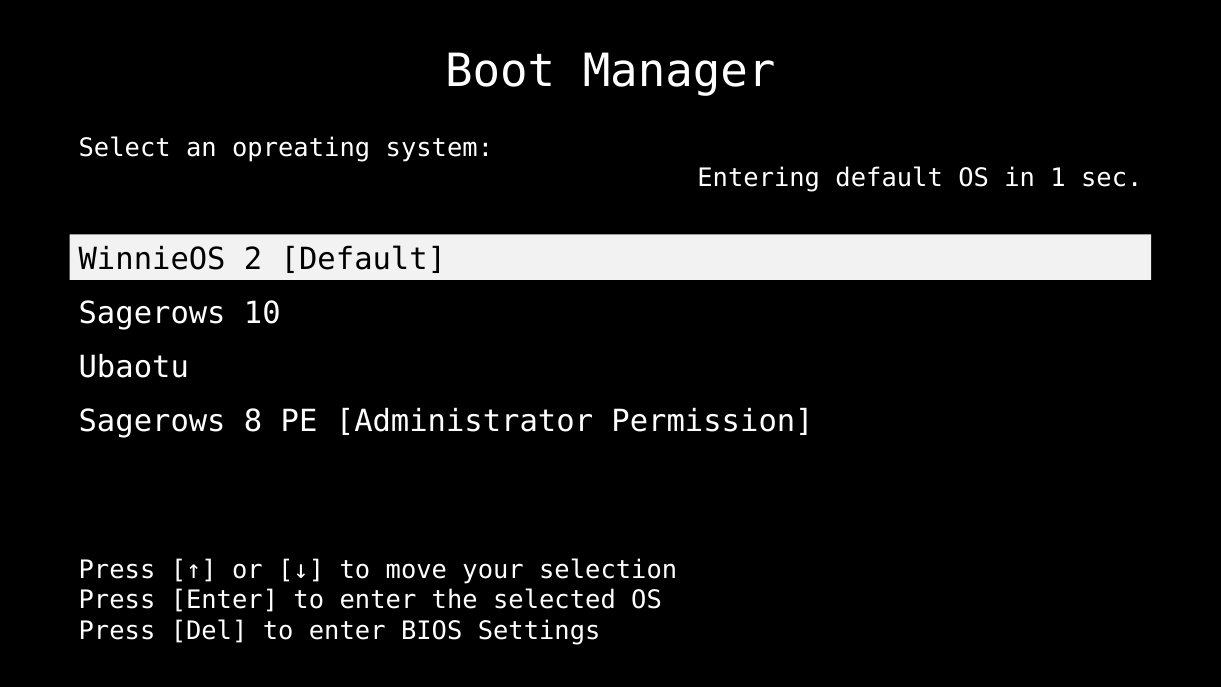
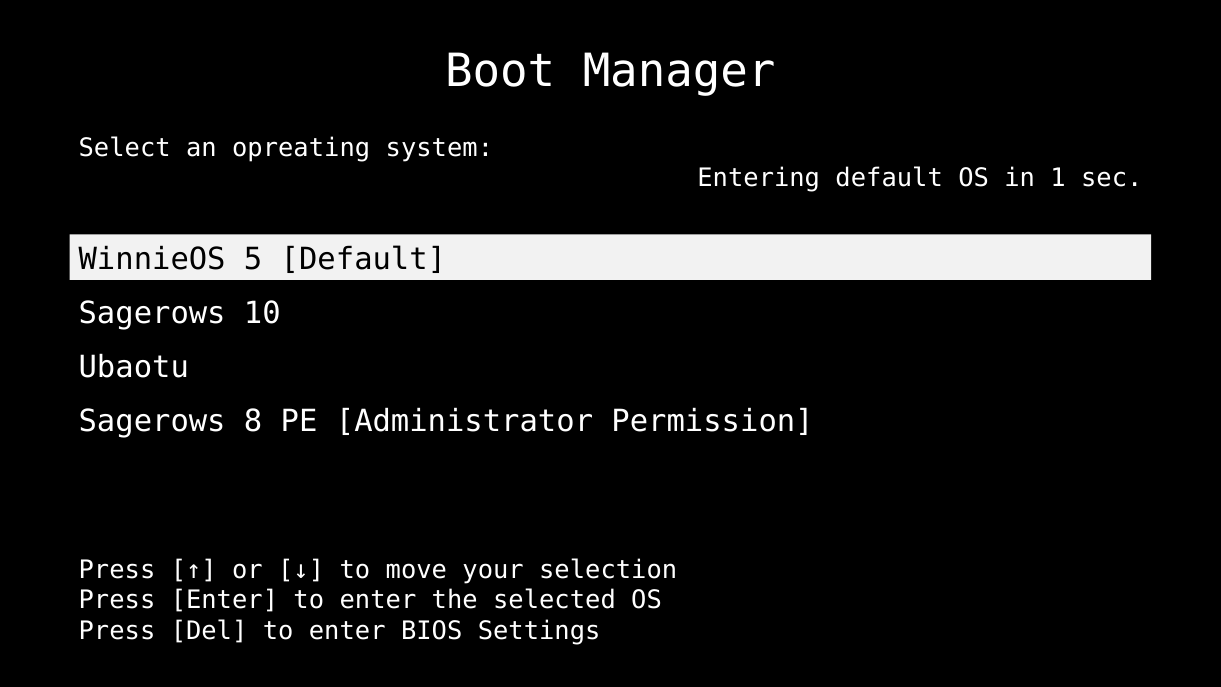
2: 2 -> 5 (253, 259)
